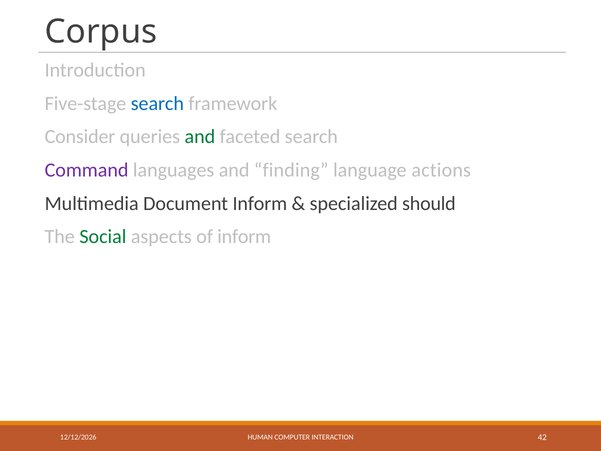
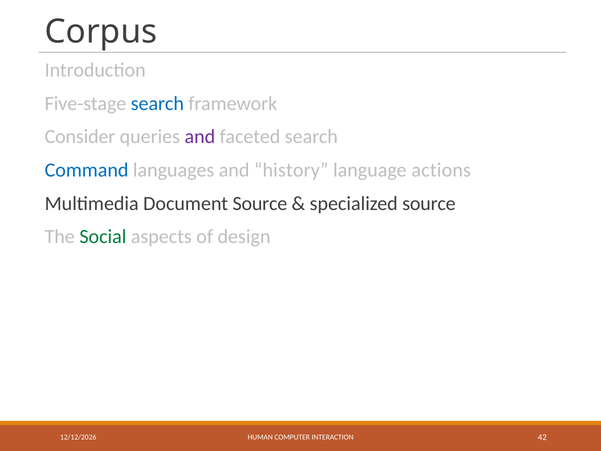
and colour: green -> purple (200, 137)
Command colour: purple -> blue (87, 170)
finding: finding -> history (291, 170)
Document Inform: Inform -> Source (260, 203)
specialized should: should -> source (429, 203)
of inform: inform -> design (244, 237)
